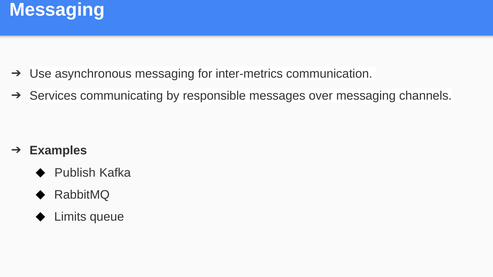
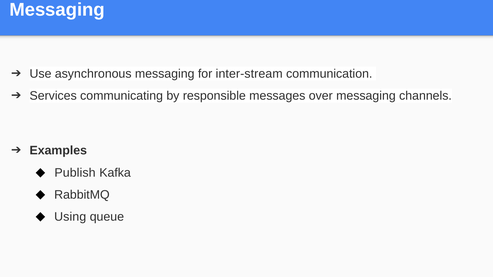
inter-metrics: inter-metrics -> inter-stream (249, 74)
Limits: Limits -> Using (70, 217)
